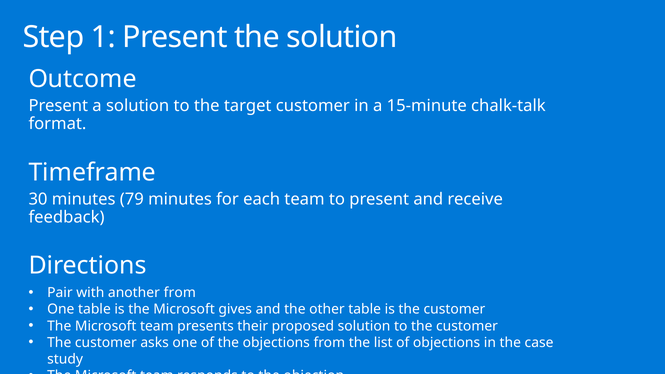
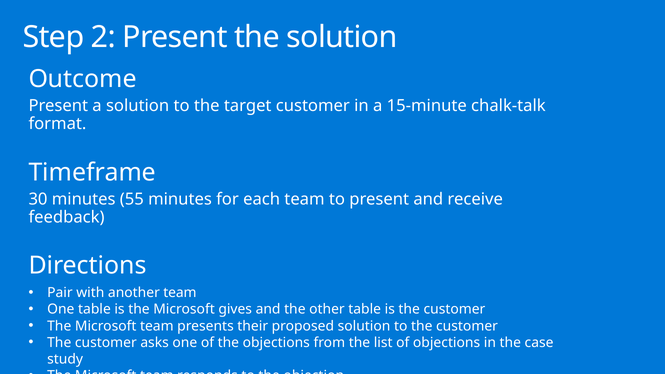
1: 1 -> 2 (104, 37)
79: 79 -> 55 (132, 199)
another from: from -> team (180, 293)
